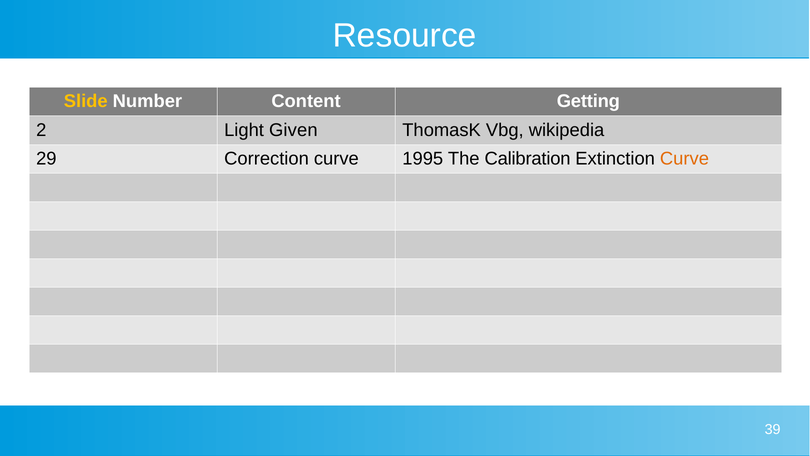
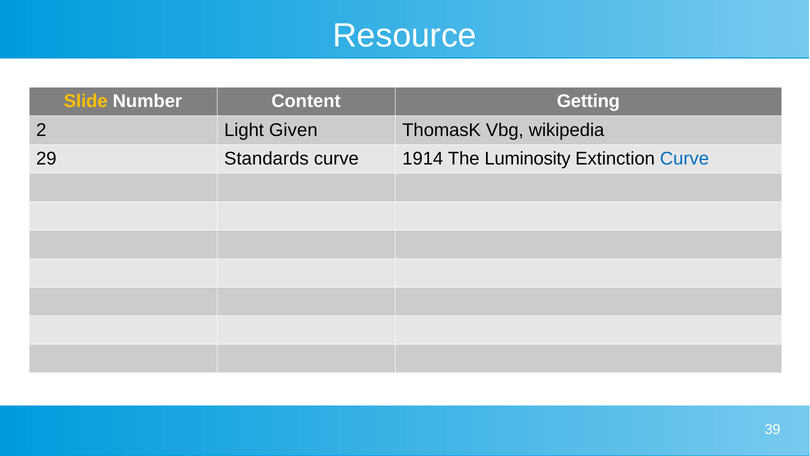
Correction: Correction -> Standards (266, 159)
1995: 1995 -> 1914 (423, 159)
Calibration: Calibration -> Luminosity (528, 159)
Curve colour: orange -> blue (684, 159)
